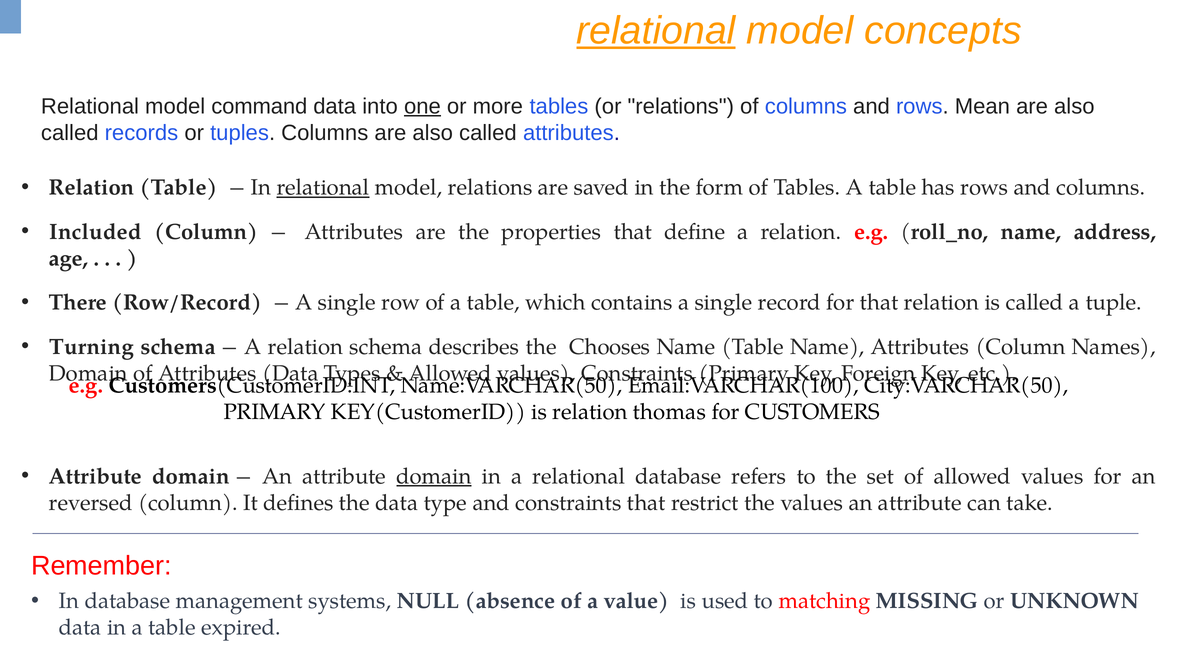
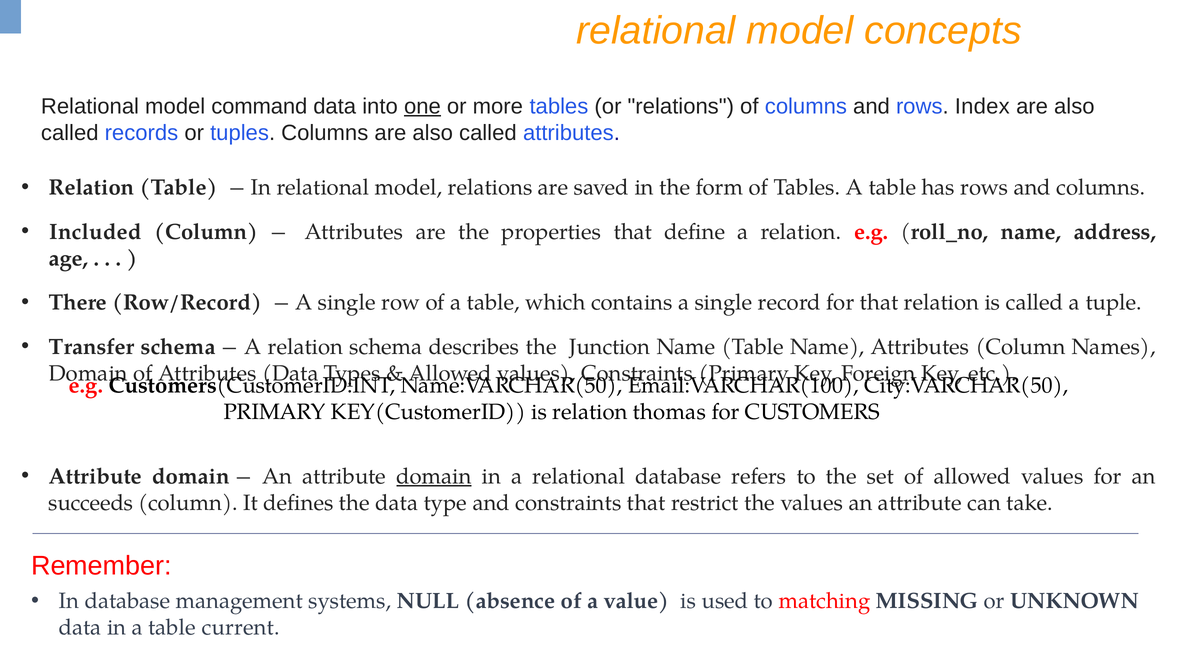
relational underline: present -> none (656, 31)
Mean: Mean -> Index (982, 106)
relational underline: present -> none (323, 188)
Turning: Turning -> Transfer (92, 347)
Chooses: Chooses -> Junction (610, 347)
reversed: reversed -> succeeds (91, 503)
expired: expired -> current (241, 627)
